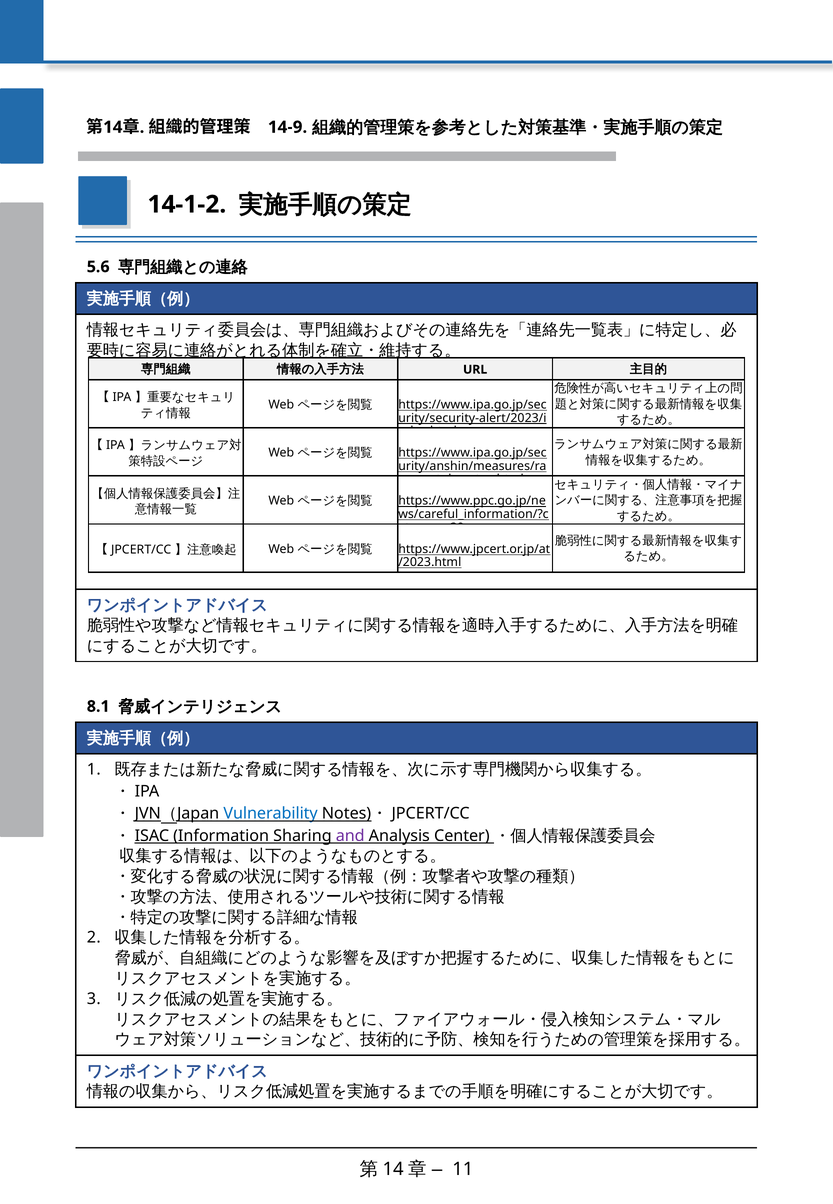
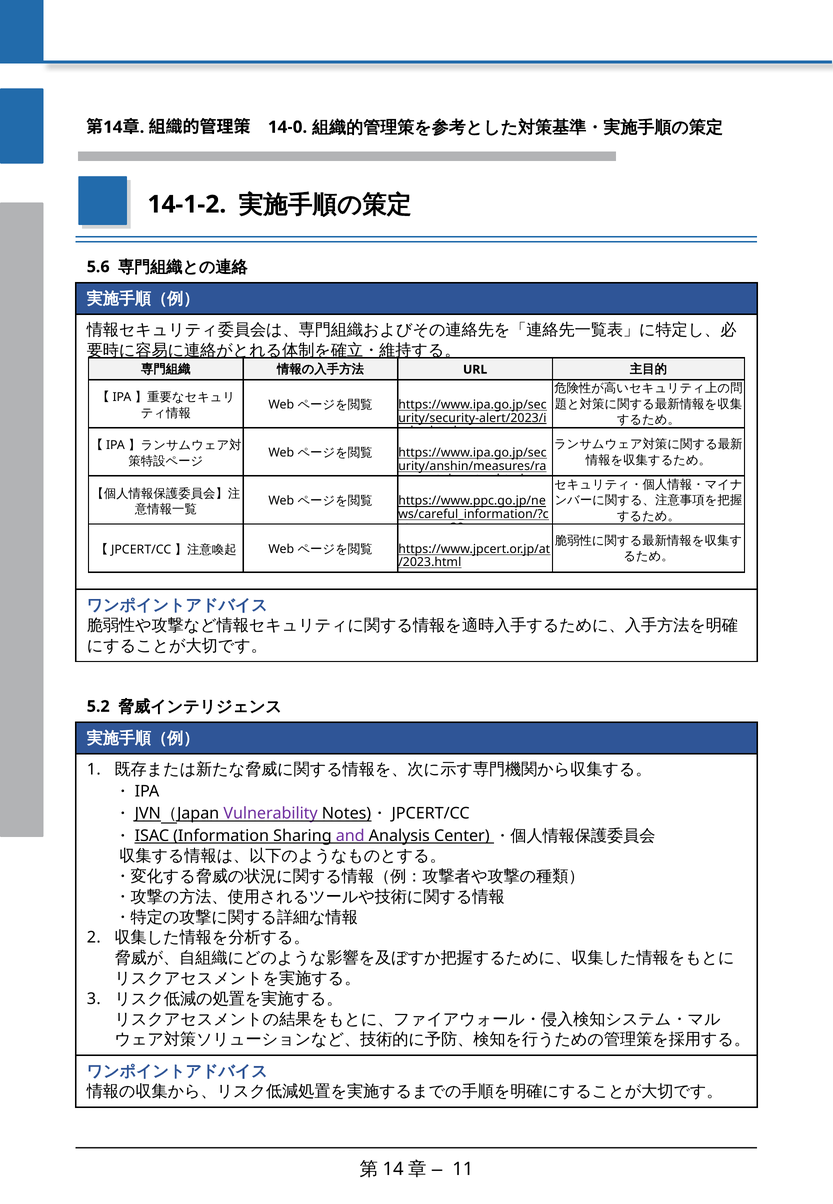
14-9: 14-9 -> 14-0 (288, 127)
8.1: 8.1 -> 5.2 (98, 706)
Vulnerability colour: blue -> purple (271, 813)
